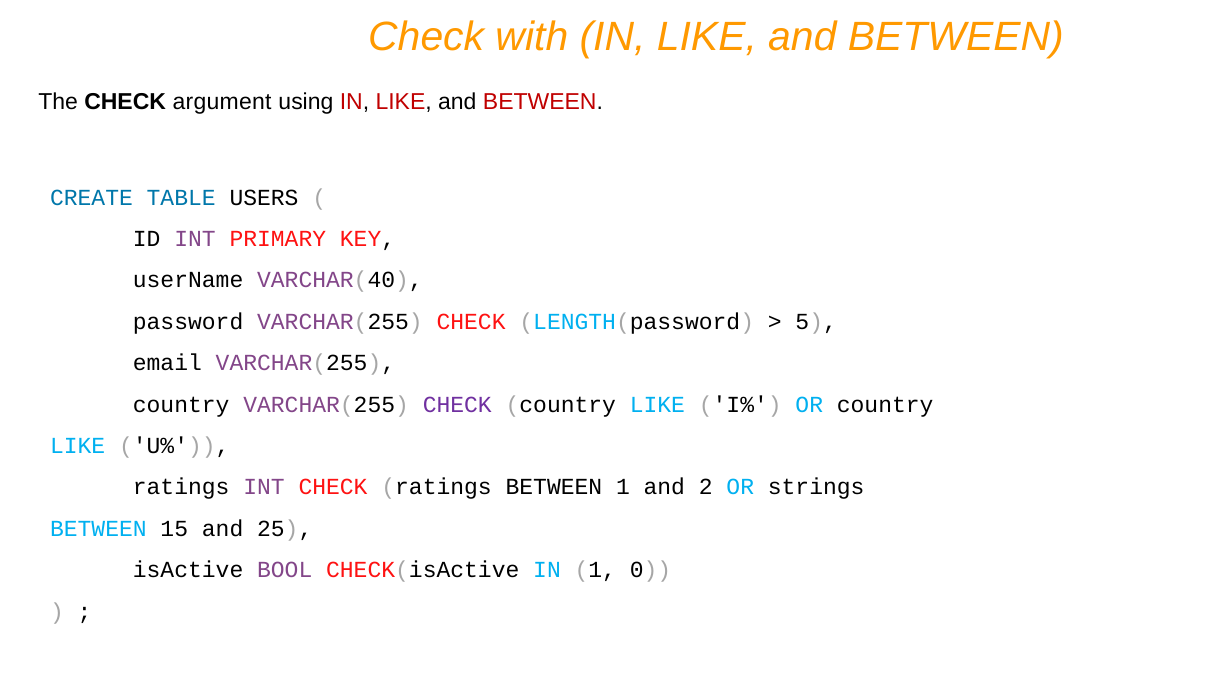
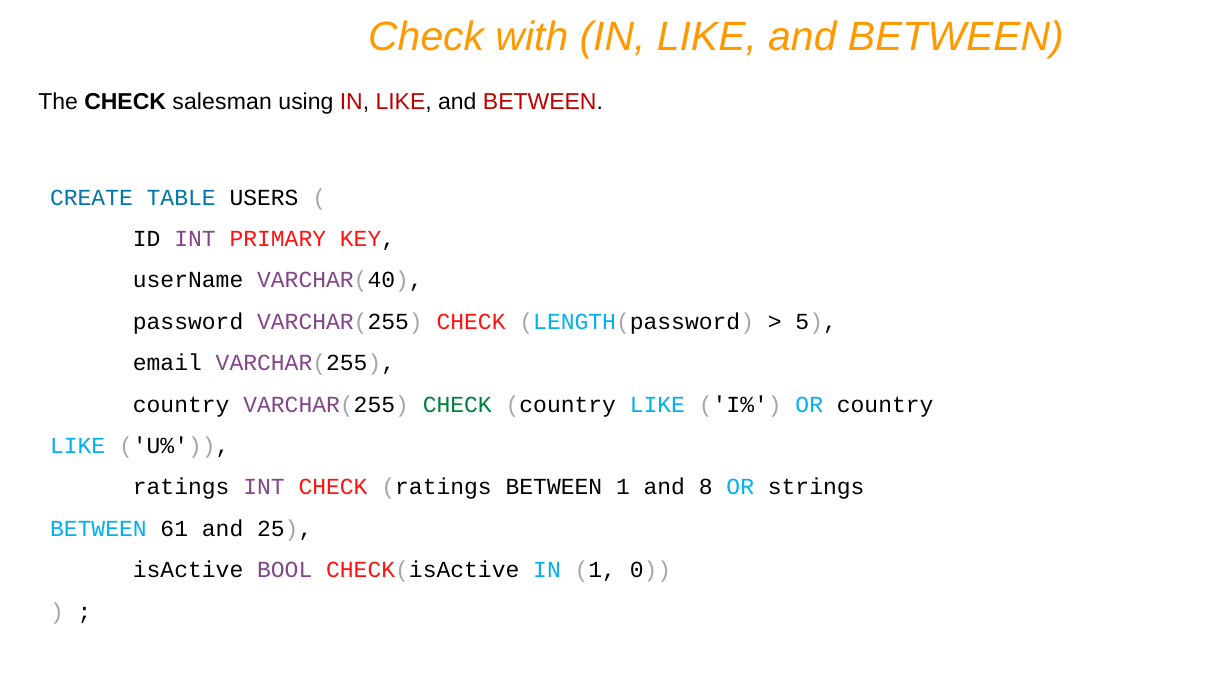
argument: argument -> salesman (222, 102)
CHECK colour: purple -> green (457, 405)
2: 2 -> 8 (706, 488)
15: 15 -> 61 (174, 529)
